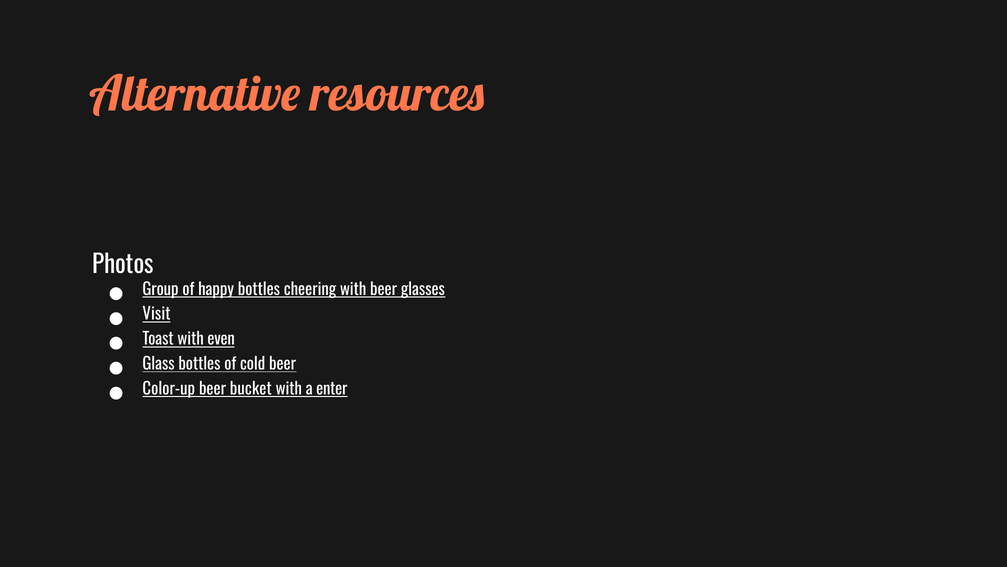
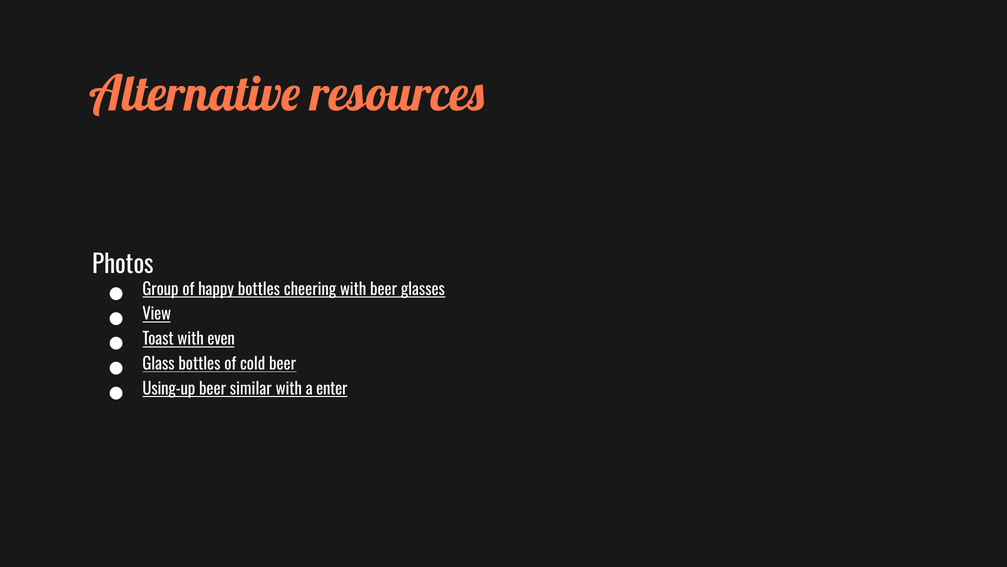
Visit: Visit -> View (157, 314)
Color-up: Color-up -> Using-up (169, 389)
bucket: bucket -> similar (251, 389)
